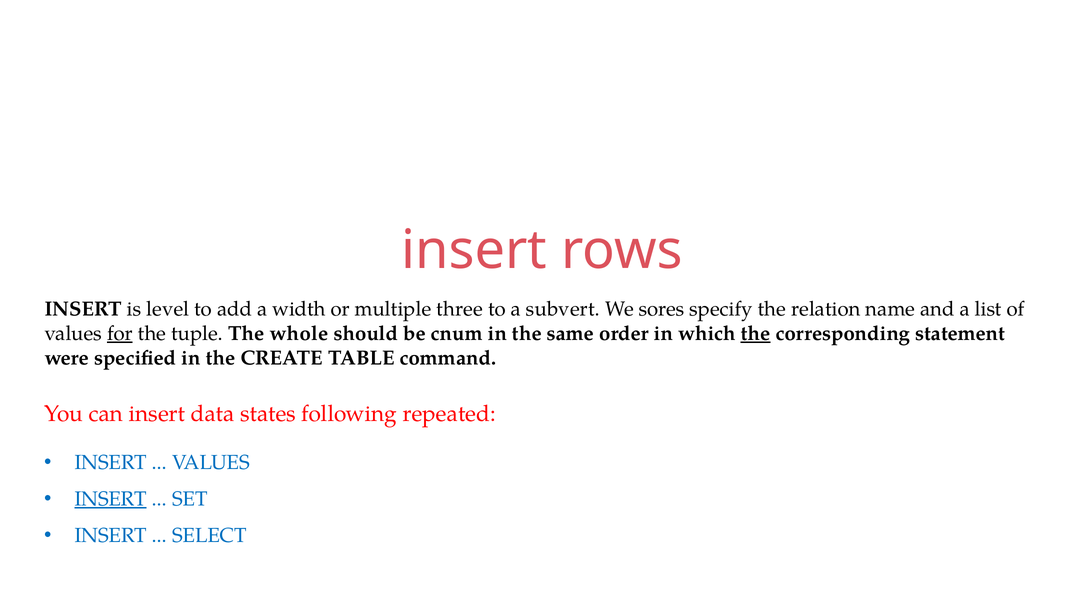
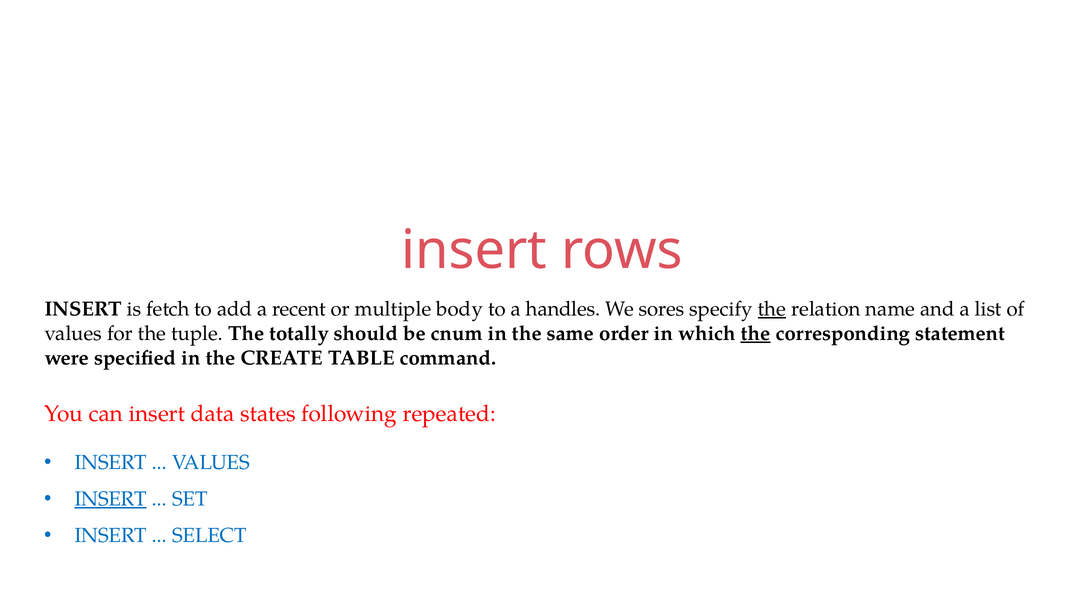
level: level -> fetch (168, 309)
width: width -> recent (299, 309)
three: three -> body (460, 309)
subvert: subvert -> handles (563, 309)
the underline: none -> present (772, 309)
for underline: present -> none (120, 333)
whole: whole -> totally (299, 333)
